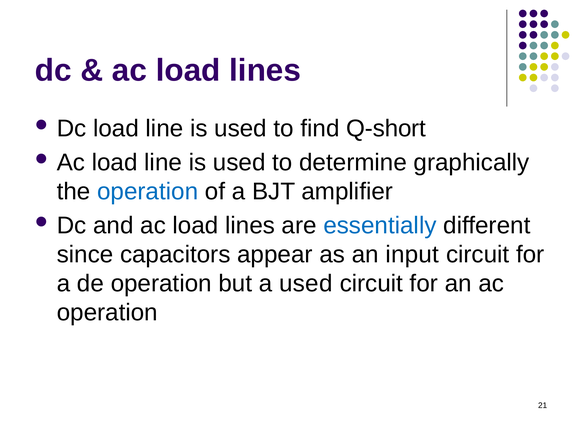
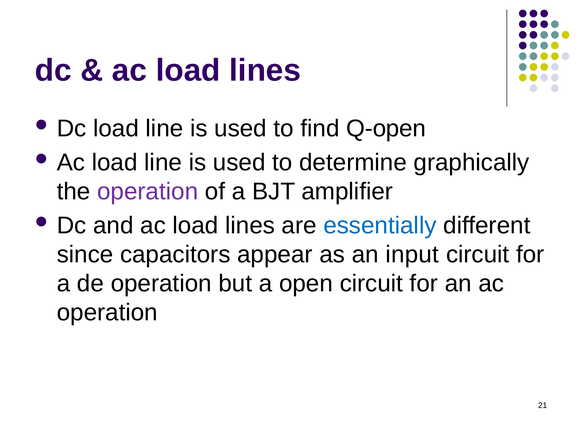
Q-short: Q-short -> Q-open (386, 129)
operation colour: blue -> purple (148, 192)
a used: used -> open (306, 284)
